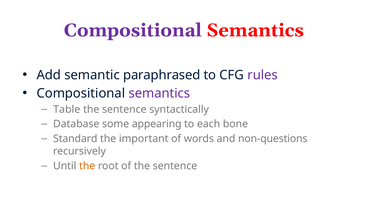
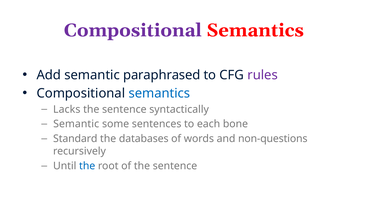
semantics colour: purple -> blue (159, 93)
Table: Table -> Lacks (67, 109)
Database: Database -> Semantic (76, 124)
appearing: appearing -> sentences (157, 124)
important: important -> databases (144, 138)
the colour: orange -> blue (87, 166)
